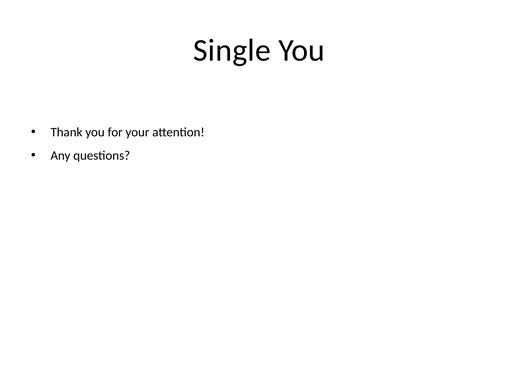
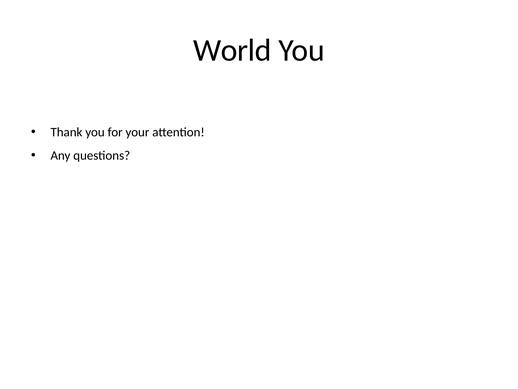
Single: Single -> World (232, 50)
